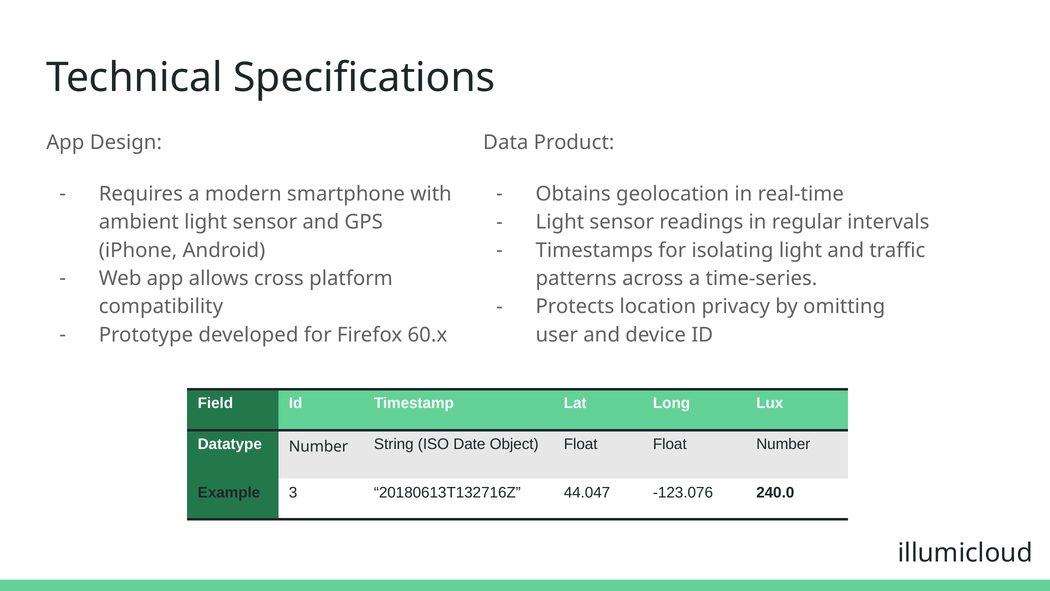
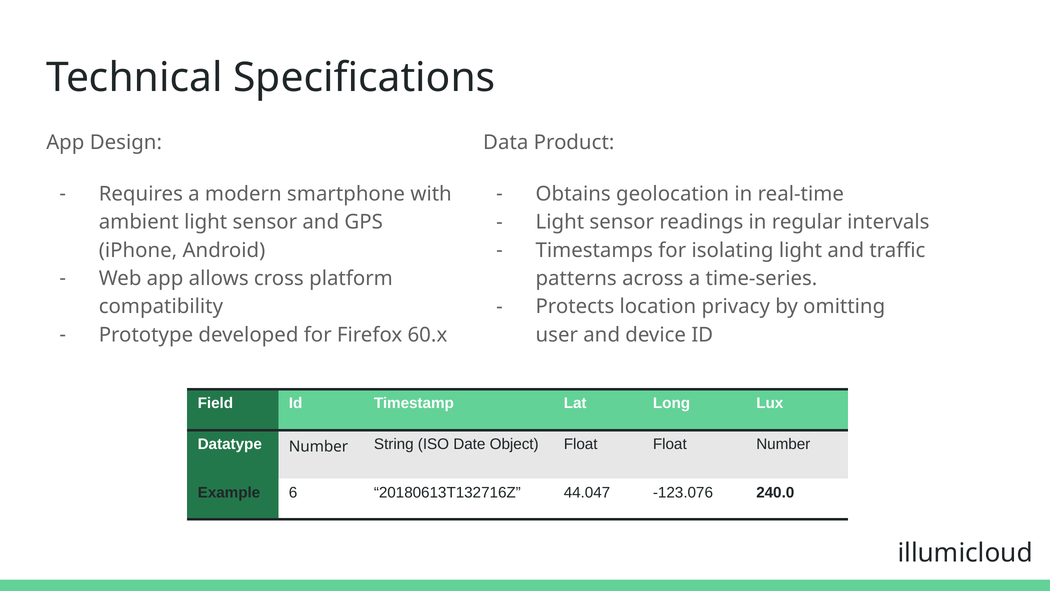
3: 3 -> 6 (293, 492)
